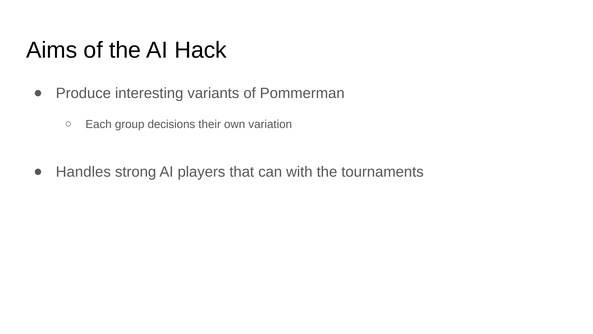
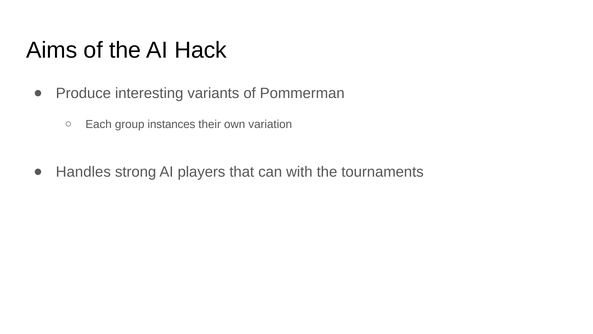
decisions: decisions -> instances (171, 124)
